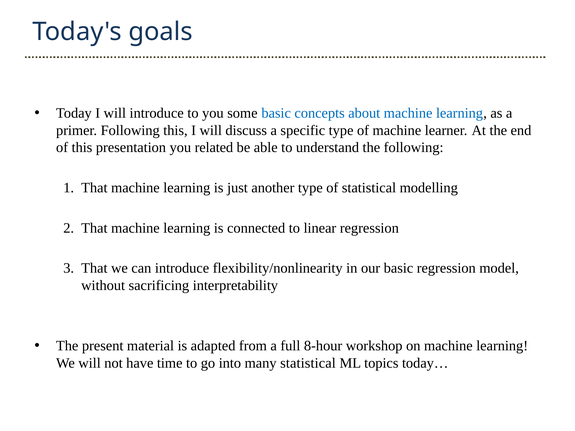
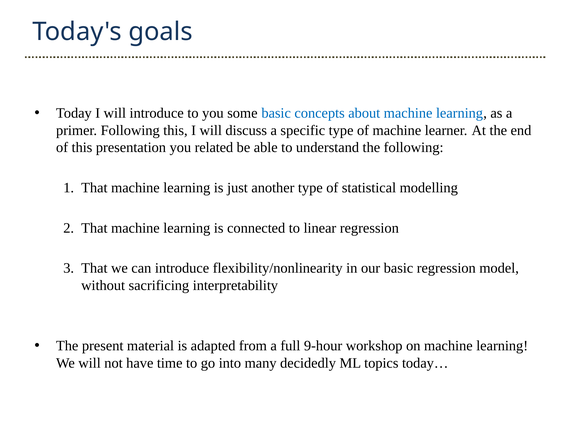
8-hour: 8-hour -> 9-hour (323, 346)
many statistical: statistical -> decidedly (308, 363)
